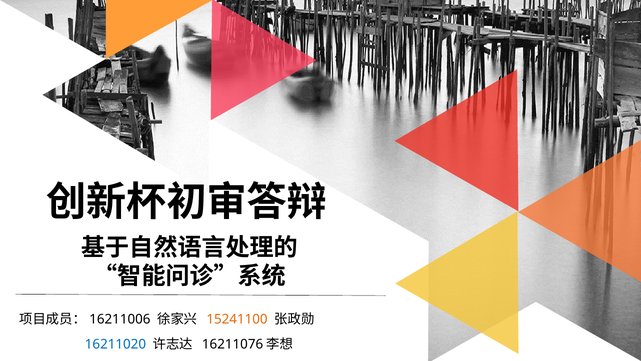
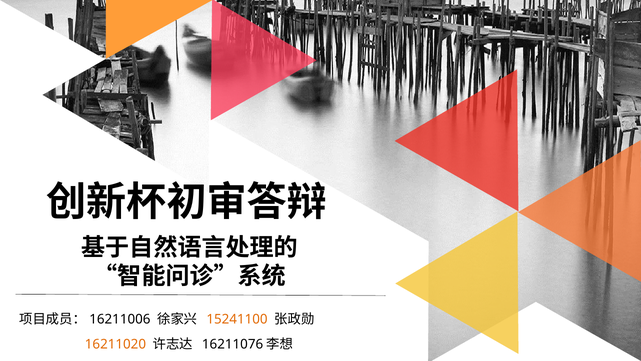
16211020 colour: blue -> orange (115, 344)
